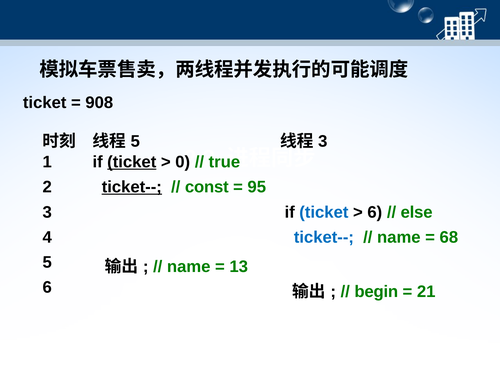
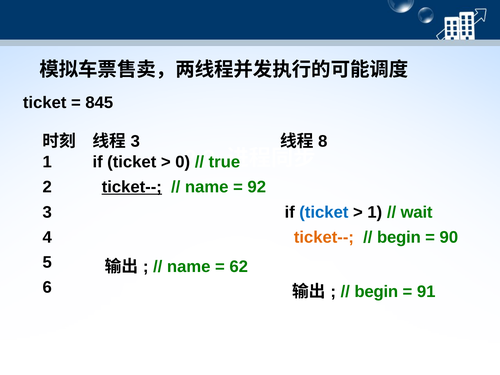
908: 908 -> 845 (99, 103)
5: 5 -> 3 (135, 141)
3: 3 -> 8 (323, 141)
ticket underline: present -> none (132, 162)
const: const -> name (207, 187)
95: 95 -> 92 (257, 187)
6: 6 -> 1 (375, 212)
else: else -> wait (417, 212)
ticket-- colour: blue -> orange (324, 237)
name: name -> begin (399, 237)
68: 68 -> 90 (449, 237)
13: 13 -> 62 (239, 267)
21: 21 -> 91 (426, 292)
